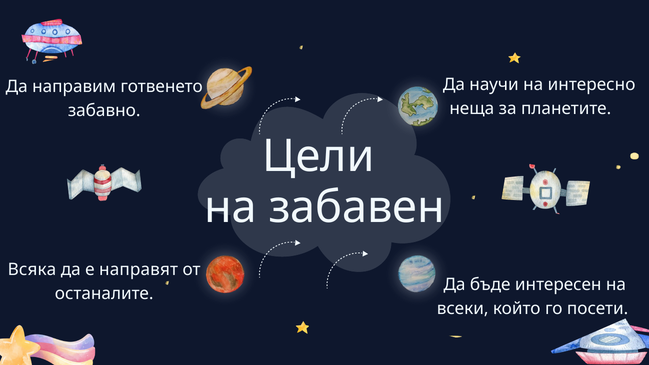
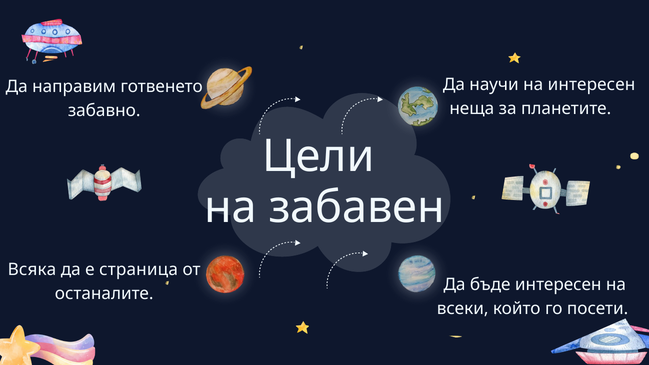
на интересно: интересно -> интересен (592, 85)
направят: направят -> страница (139, 270)
